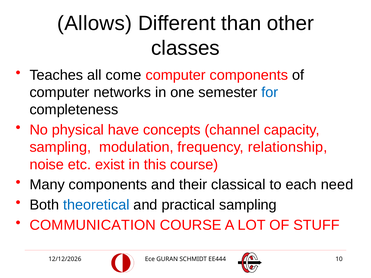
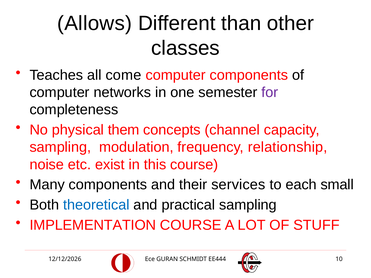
for colour: blue -> purple (270, 92)
have: have -> them (124, 130)
classical: classical -> services (238, 185)
need: need -> small (337, 185)
COMMUNICATION: COMMUNICATION -> IMPLEMENTATION (93, 225)
